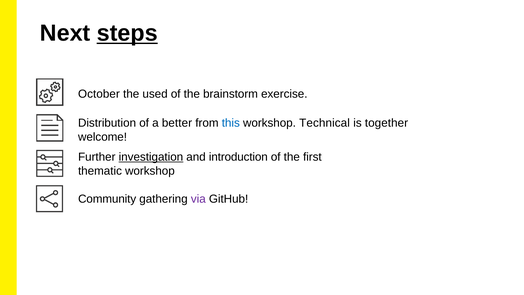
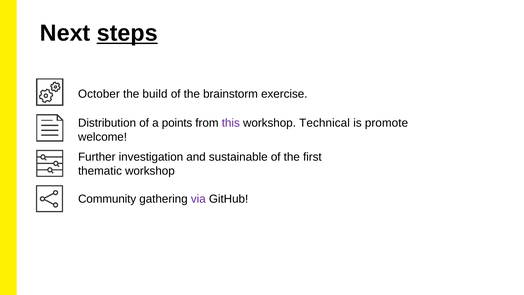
used: used -> build (155, 94)
better: better -> points (177, 123)
this colour: blue -> purple (231, 123)
together: together -> promote (386, 123)
investigation underline: present -> none (151, 157)
introduction: introduction -> sustainable (238, 157)
